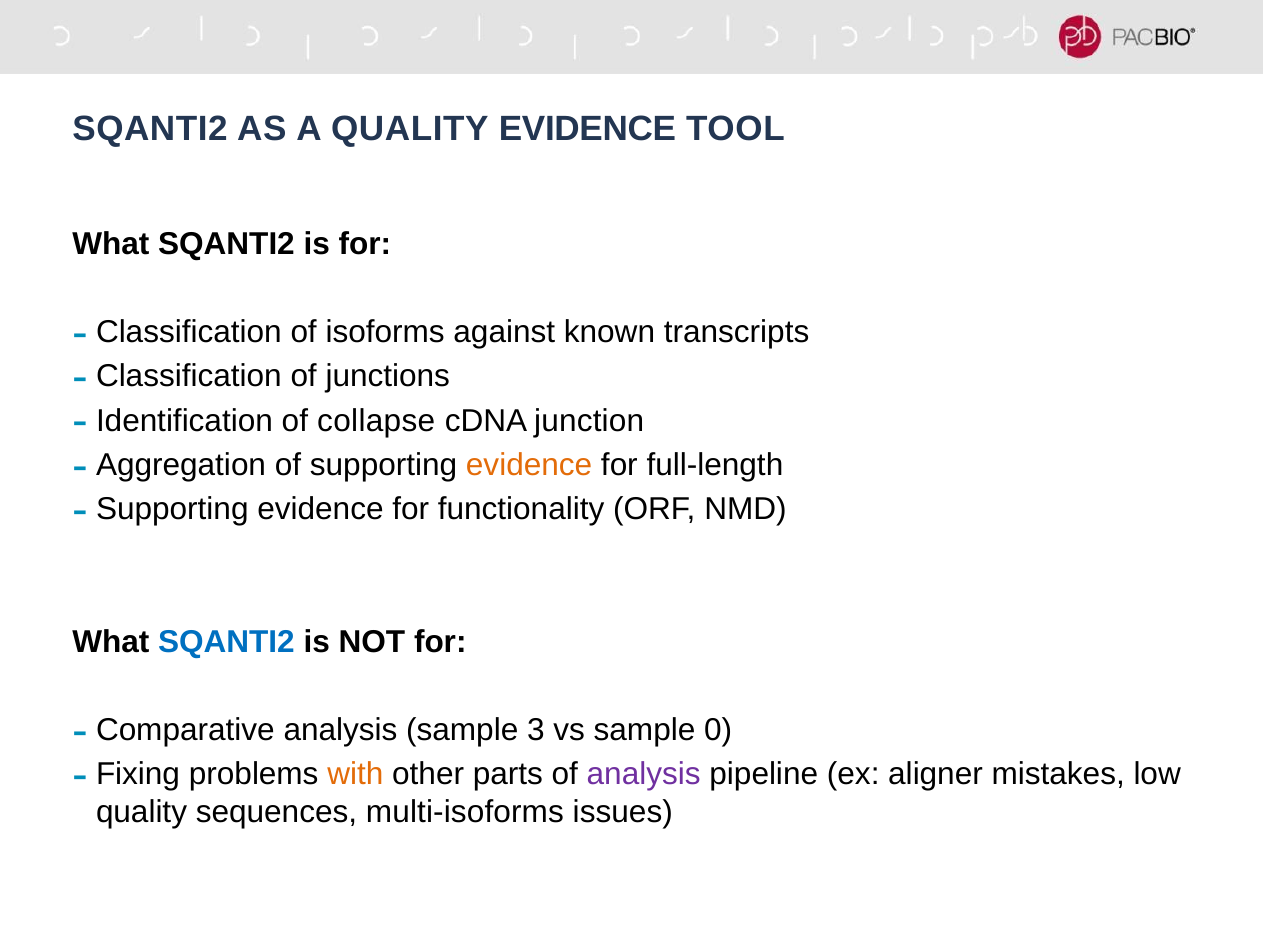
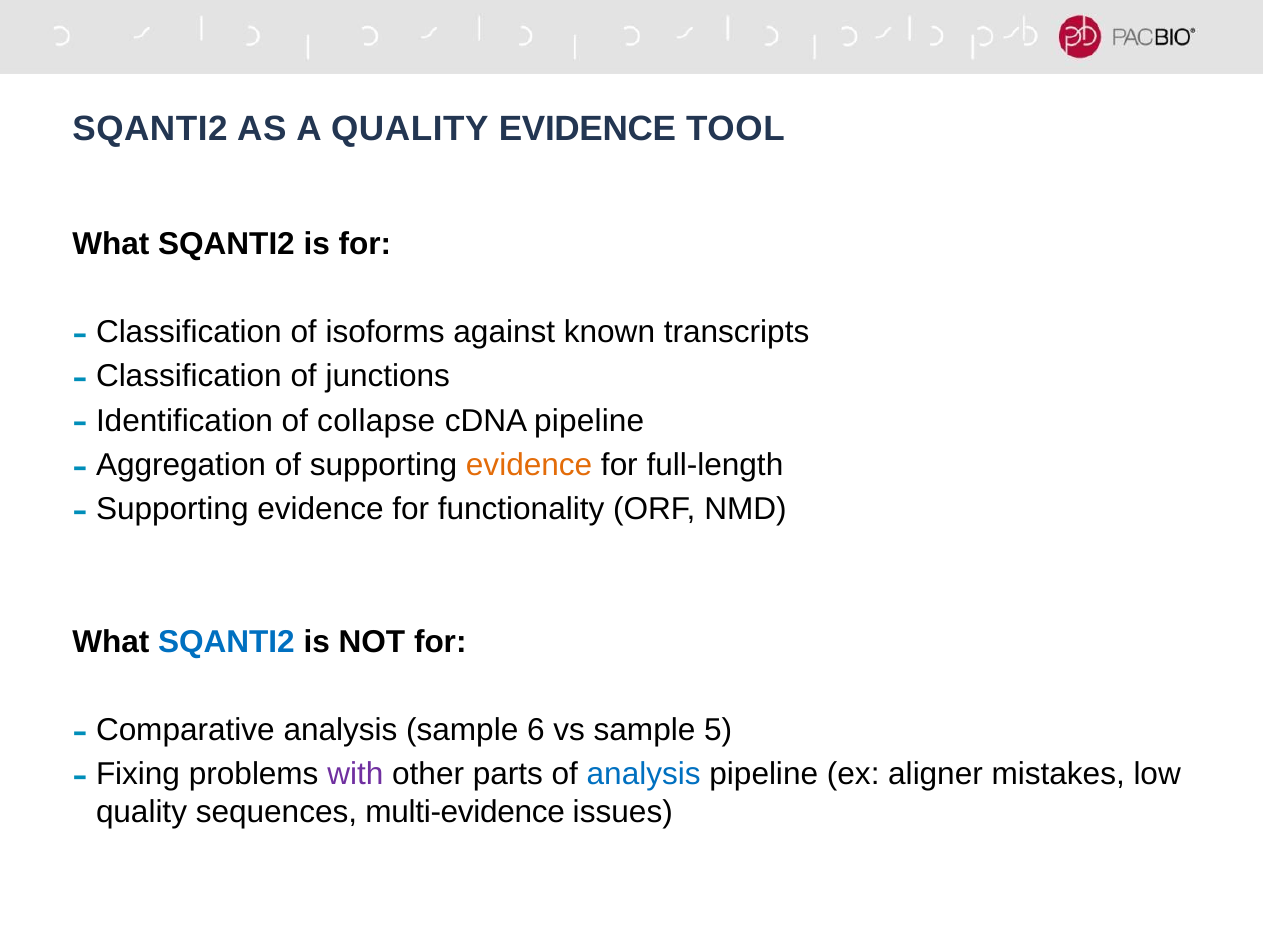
cDNA junction: junction -> pipeline (589, 421)
3: 3 -> 6 (536, 730)
0: 0 -> 5 (718, 730)
with colour: orange -> purple (355, 774)
analysis colour: purple -> blue (644, 774)
multi-isoforms: multi-isoforms -> multi-evidence (465, 812)
